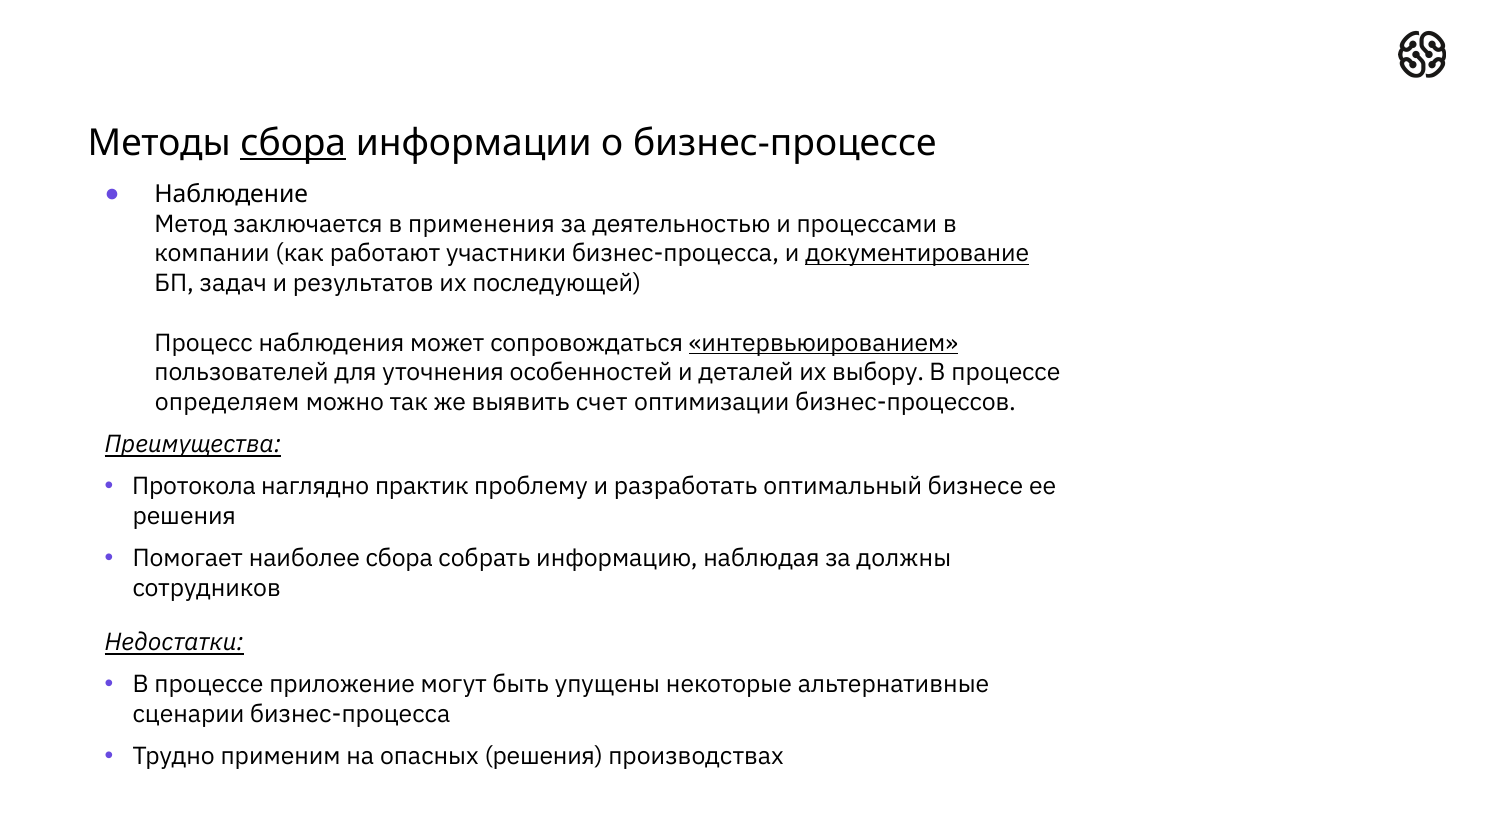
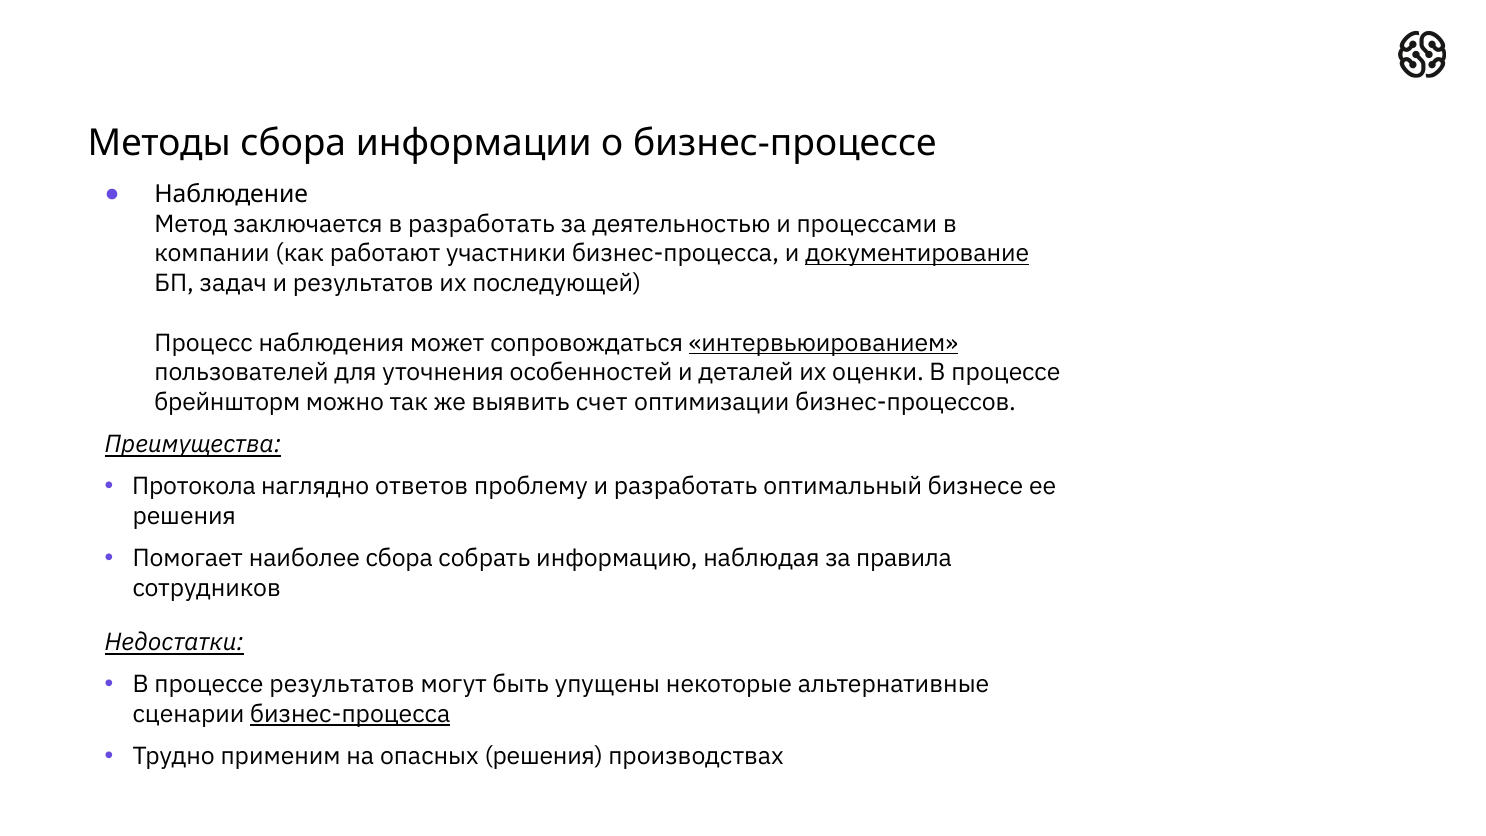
сбора underline: present -> none (293, 143)
в применения: применения -> разработать (481, 224)
выбору: выбору -> оценки (878, 373)
определяем: определяем -> брейншторм (227, 402)
практик: практик -> ответов (422, 487)
должны: должны -> правила (904, 558)
процессе приложение: приложение -> результатов (342, 685)
бизнес-процесса underline: none -> present (350, 714)
